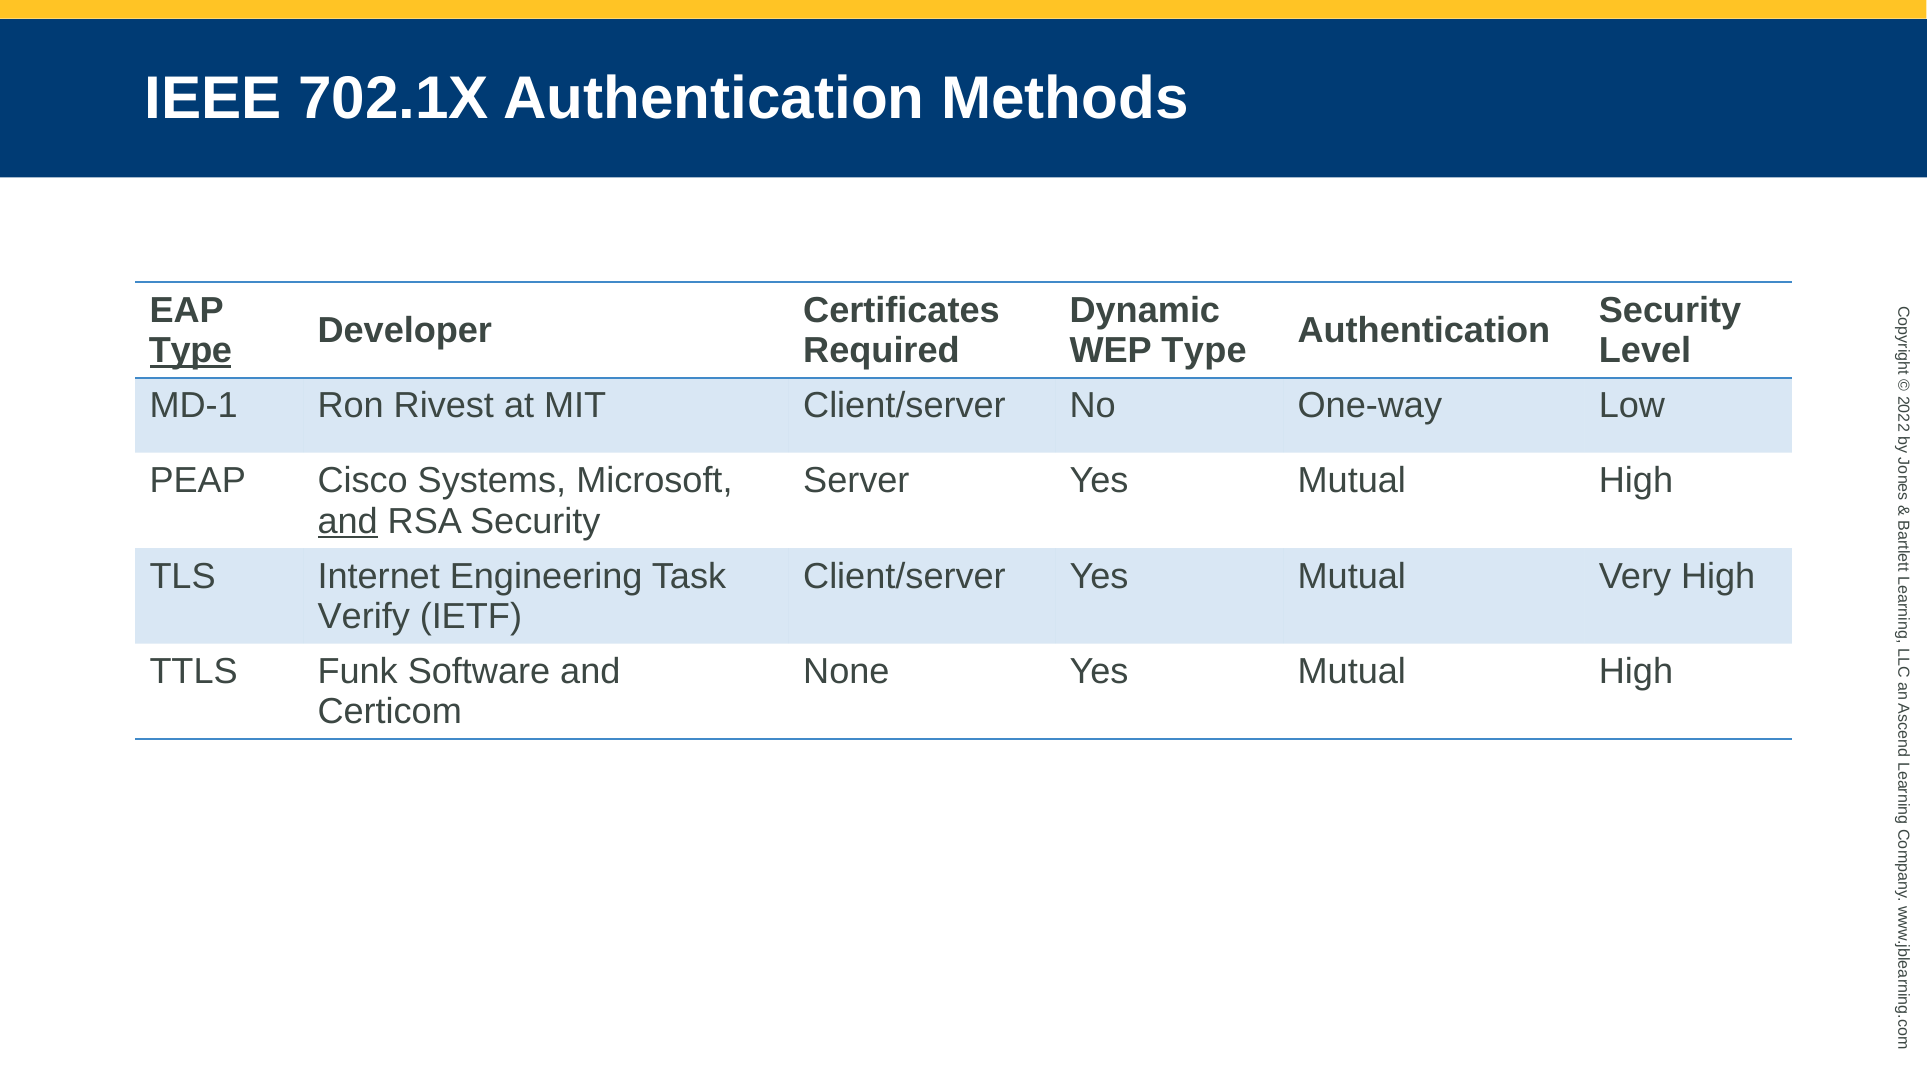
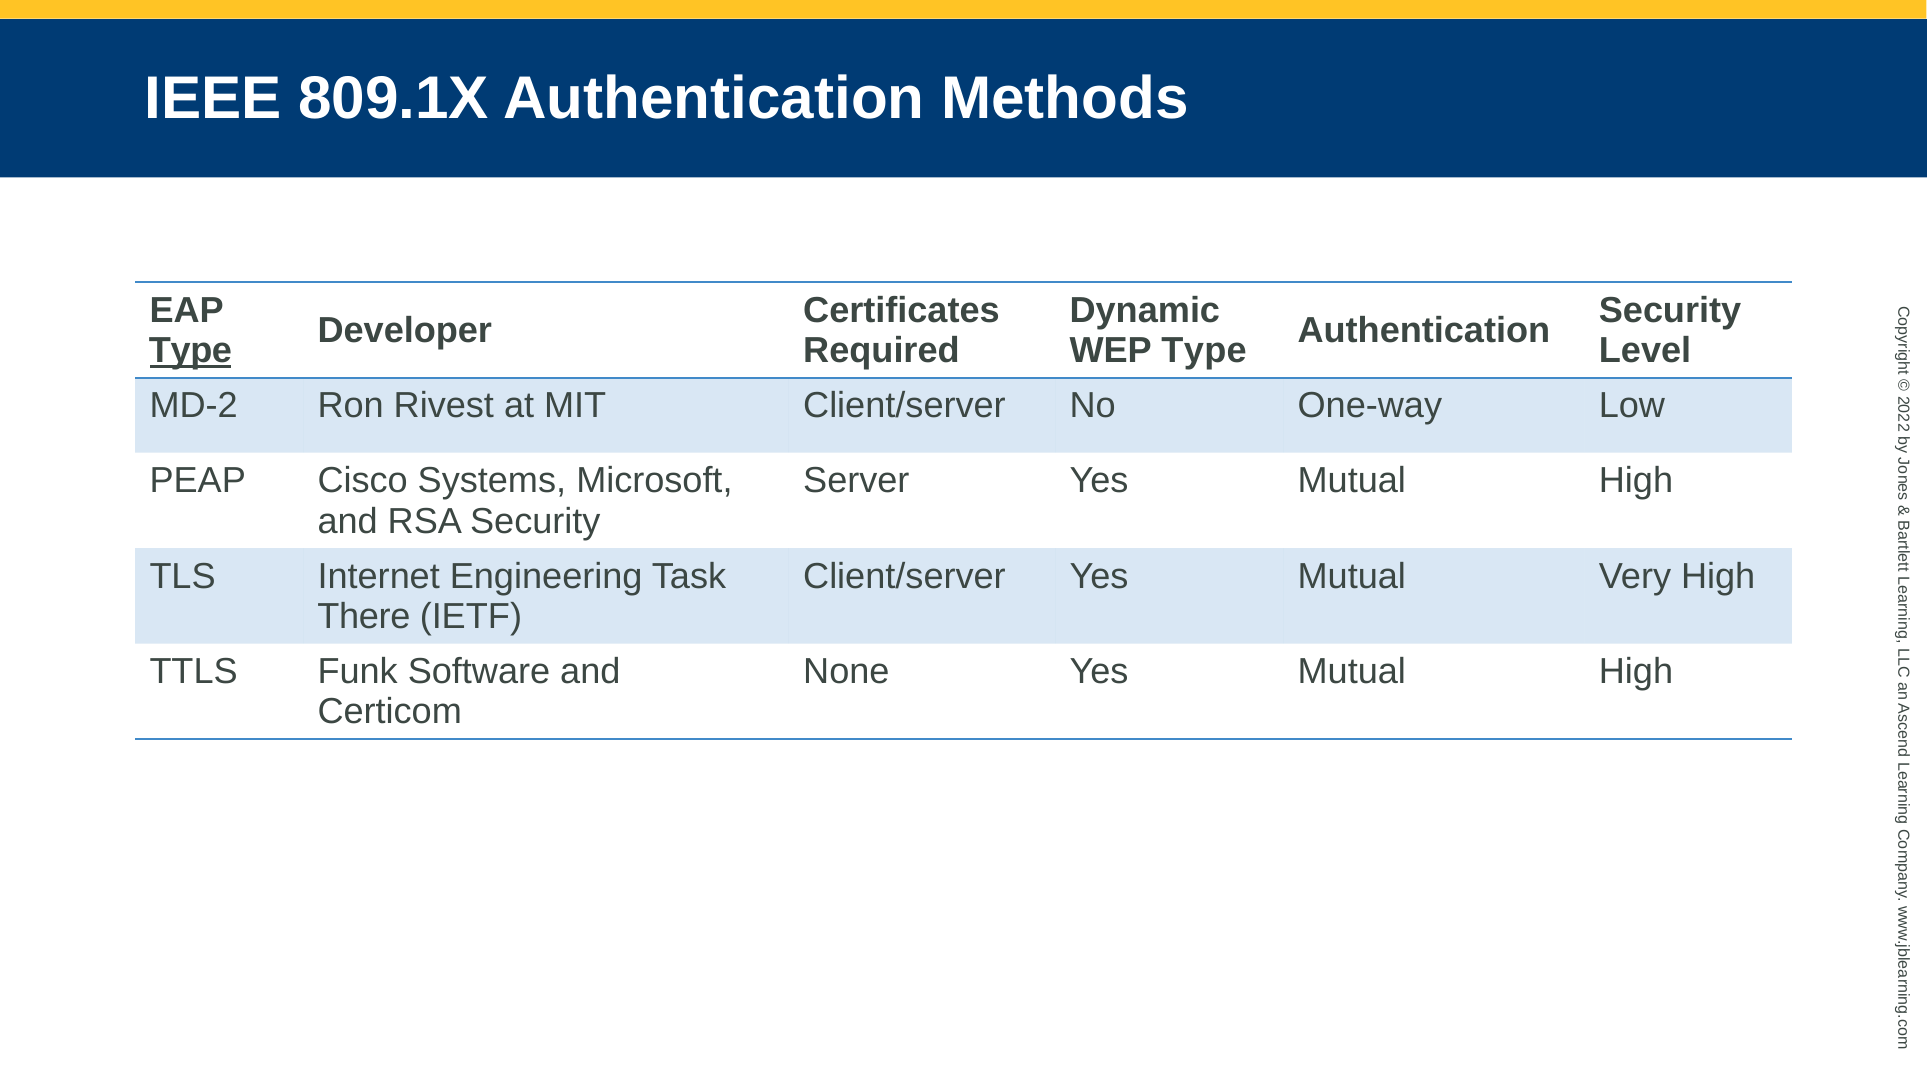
702.1X: 702.1X -> 809.1X (394, 99)
MD-1: MD-1 -> MD-2 (194, 406)
and underline: present -> none (348, 521)
Verify: Verify -> There (364, 617)
